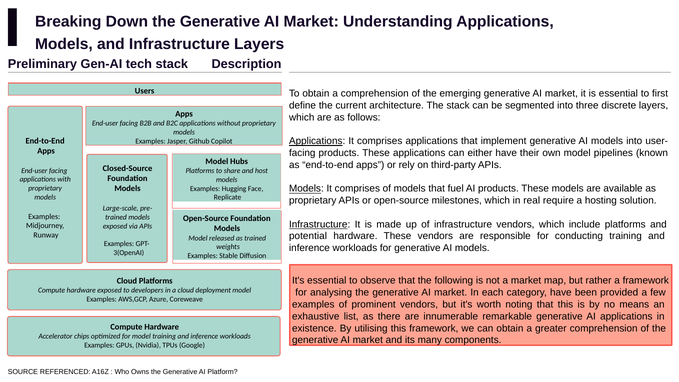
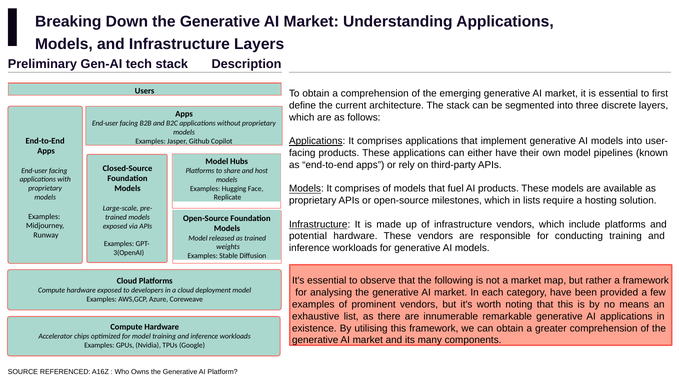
real: real -> lists (532, 201)
